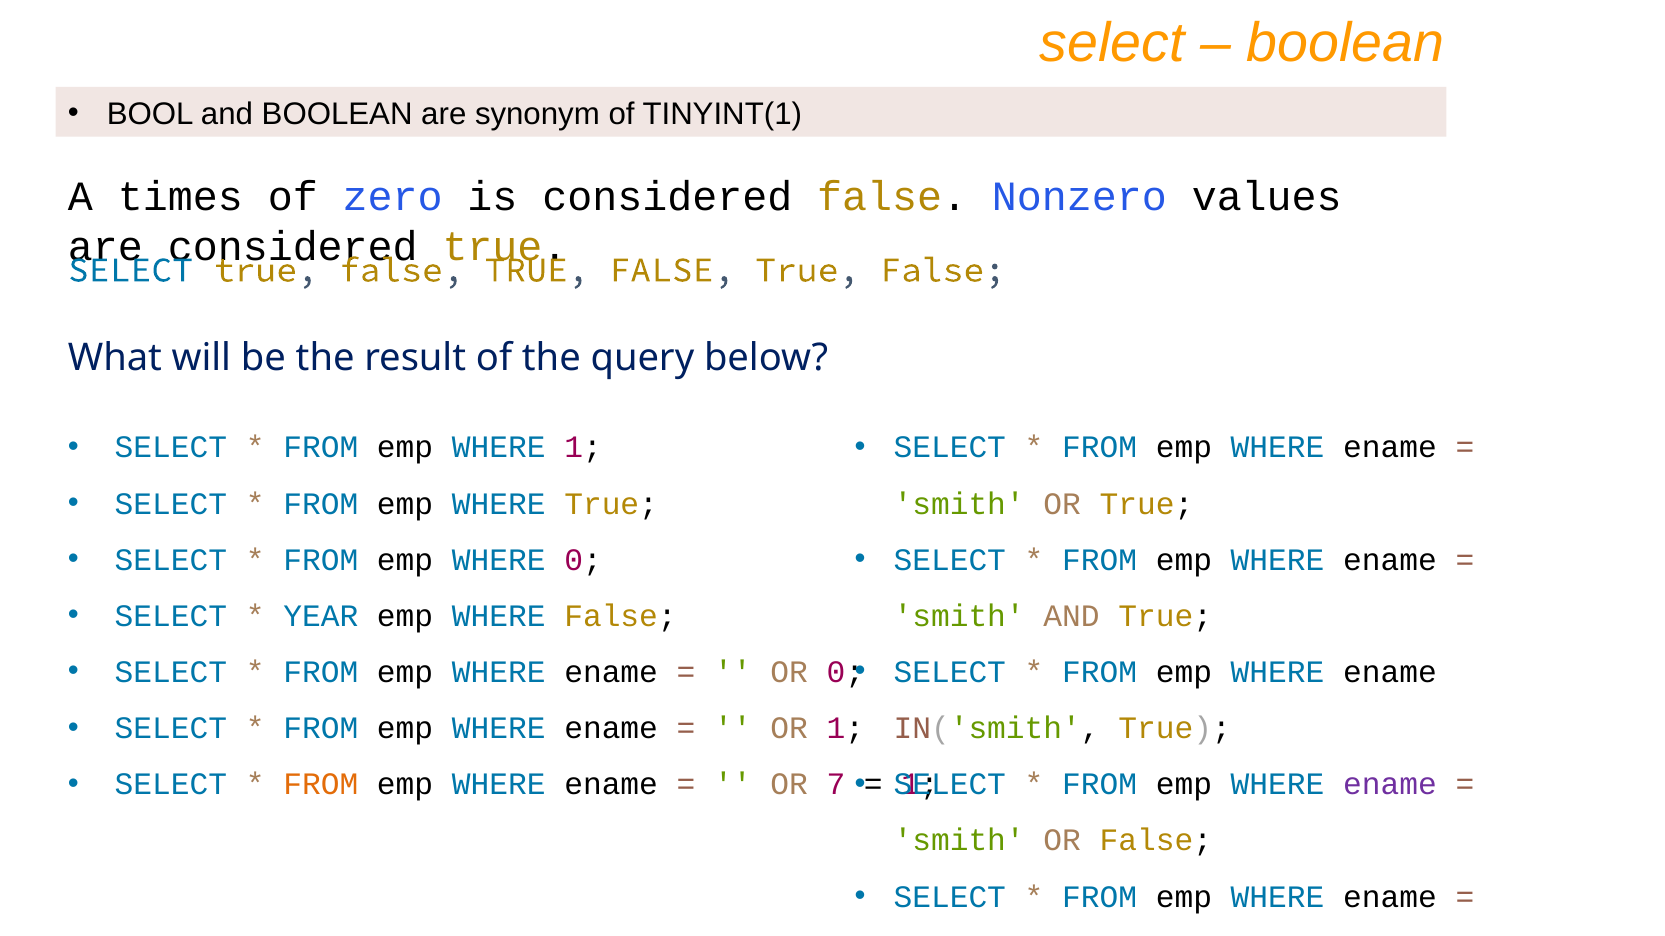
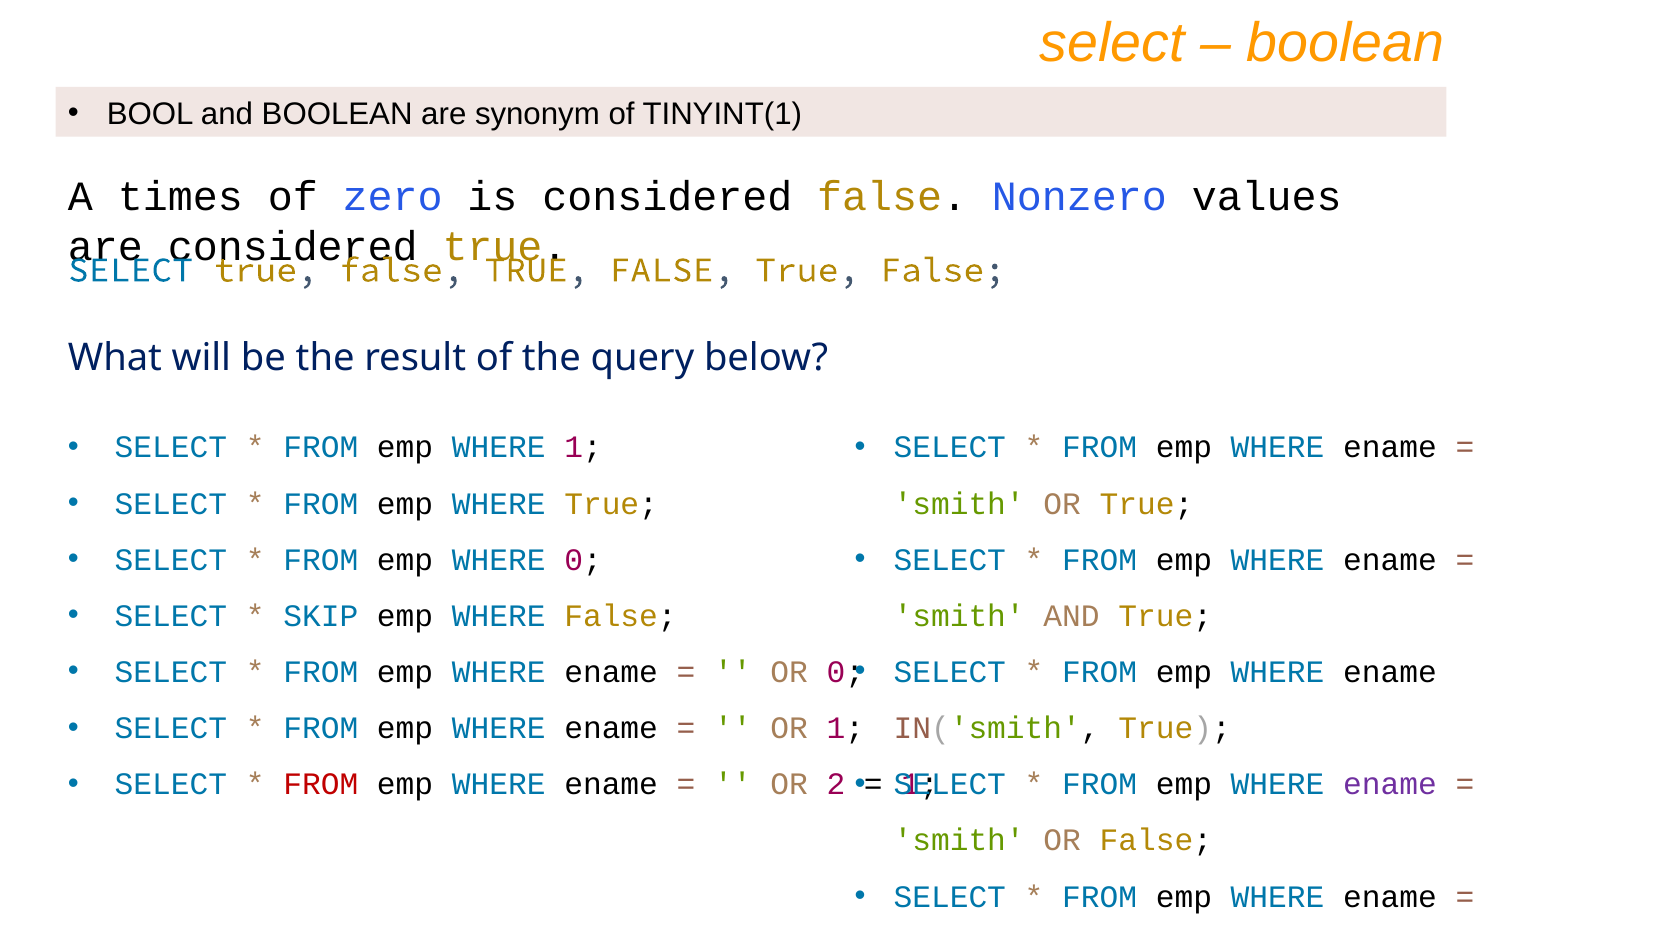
YEAR: YEAR -> SKIP (321, 616)
FROM colour: orange -> red (321, 785)
7: 7 -> 2 (836, 785)
